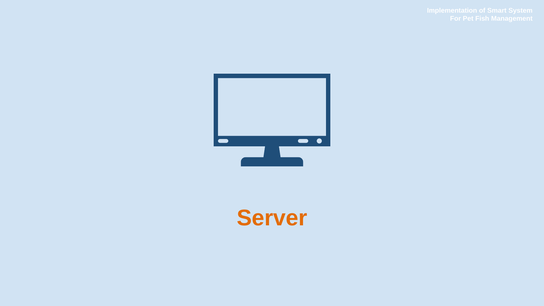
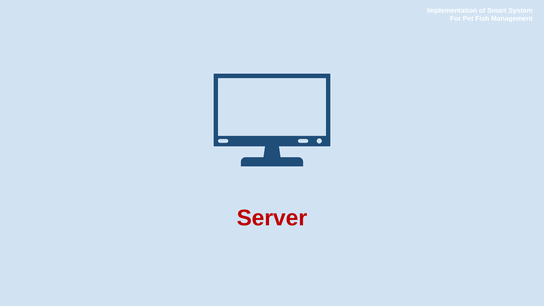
Server colour: orange -> red (272, 218)
